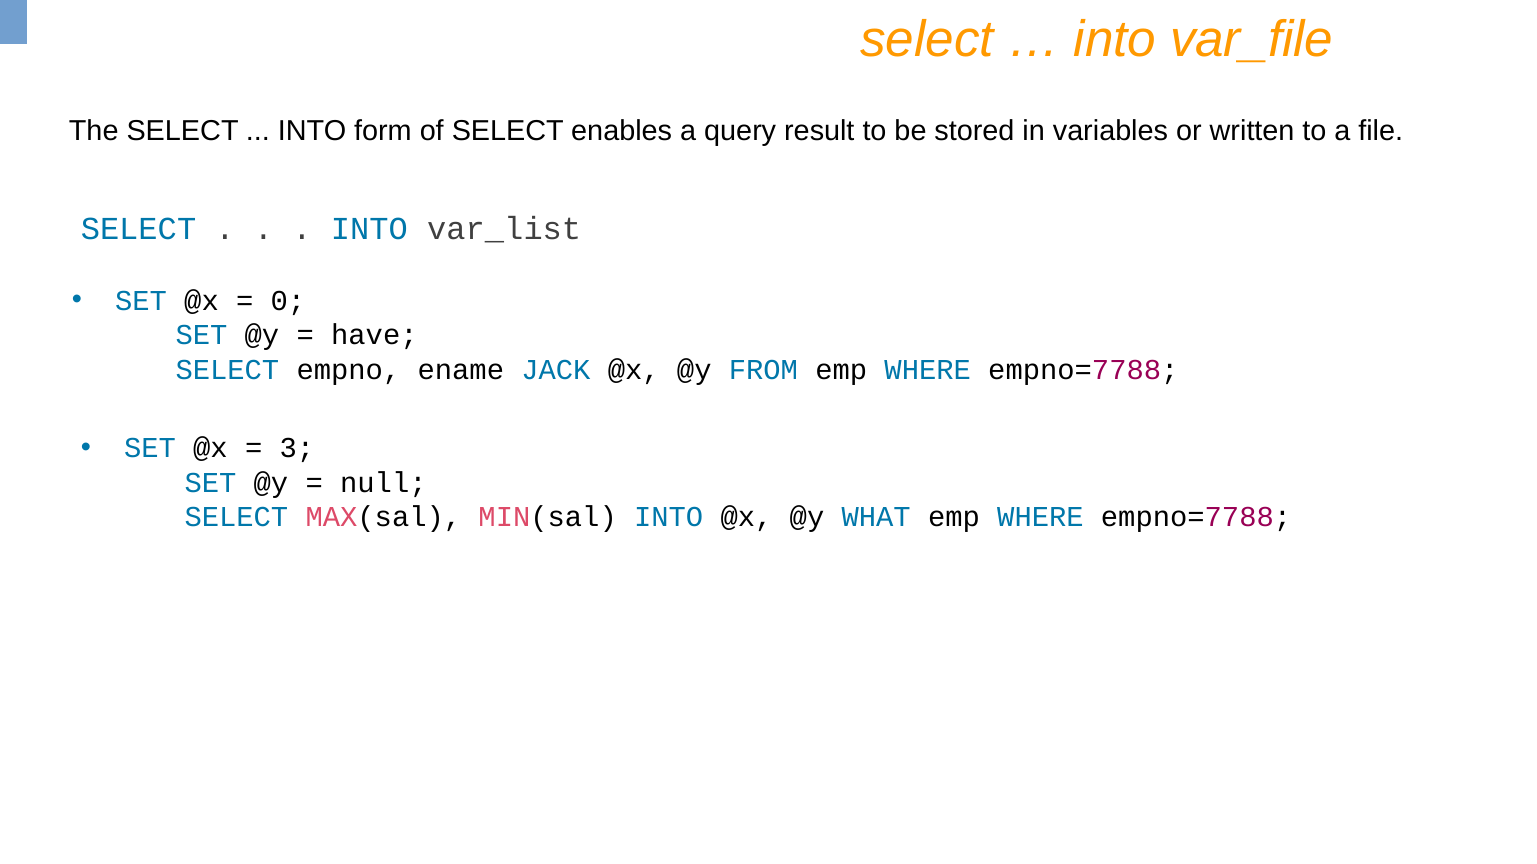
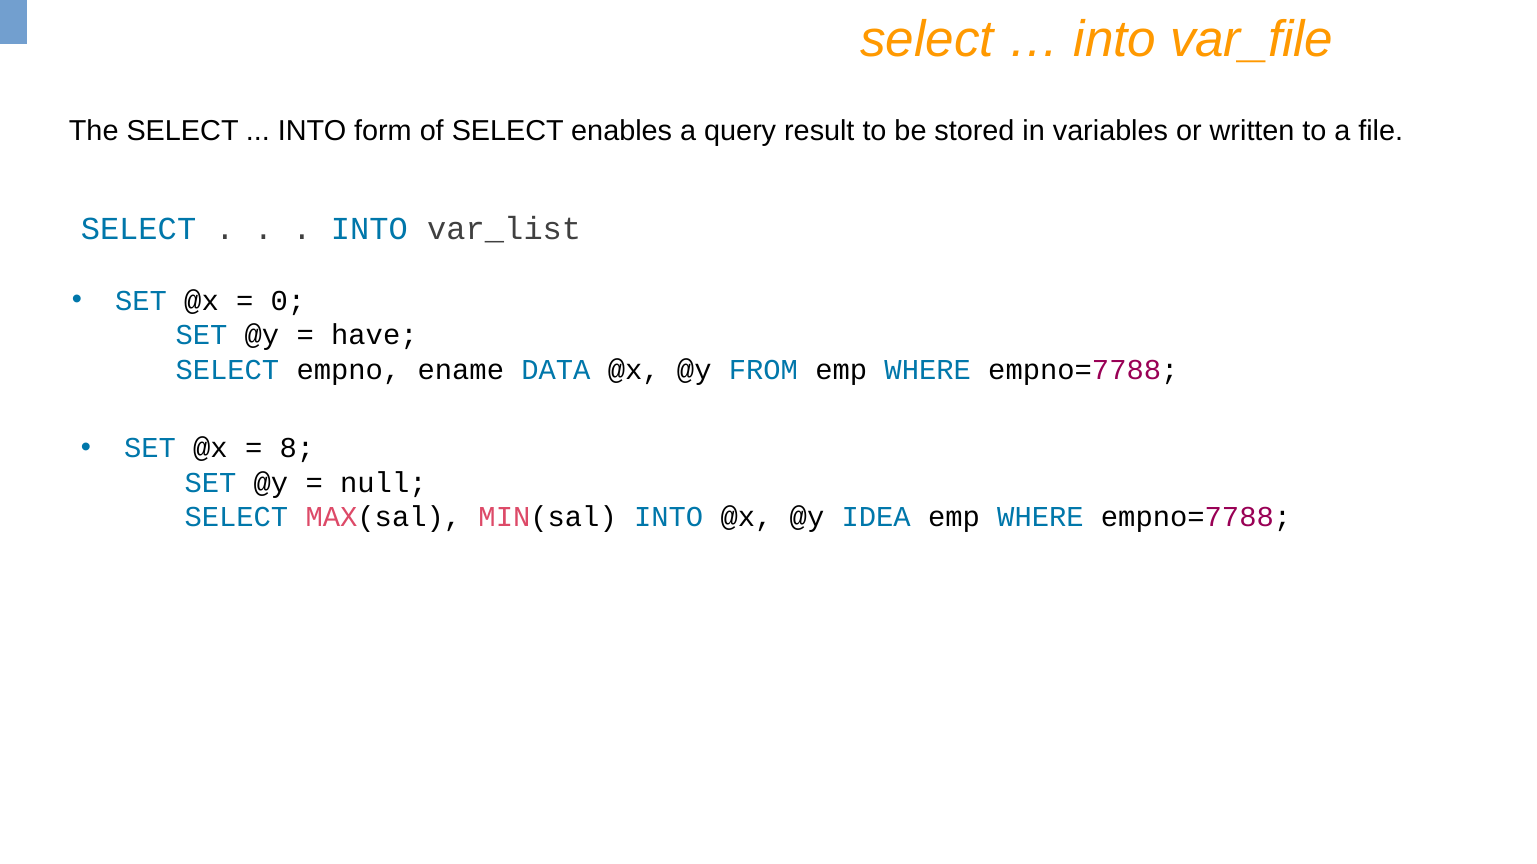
JACK: JACK -> DATA (556, 370)
3: 3 -> 8 (297, 448)
WHAT: WHAT -> IDEA (876, 518)
